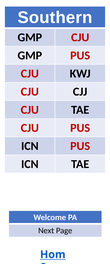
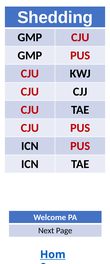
Southern: Southern -> Shedding (55, 17)
